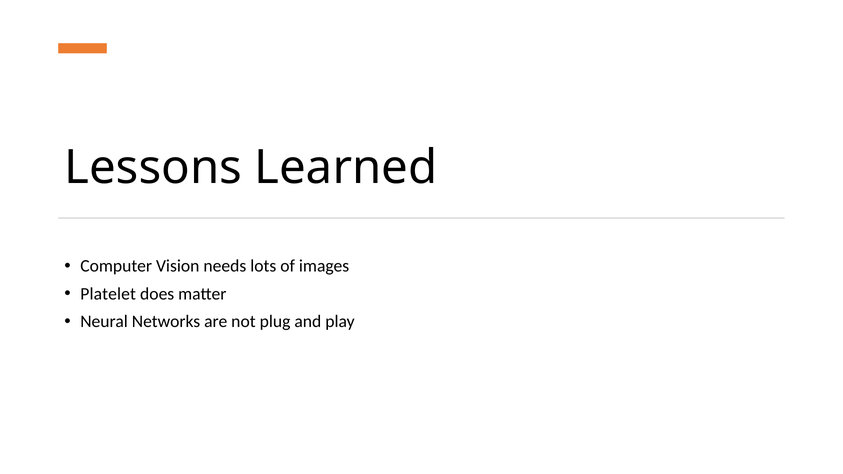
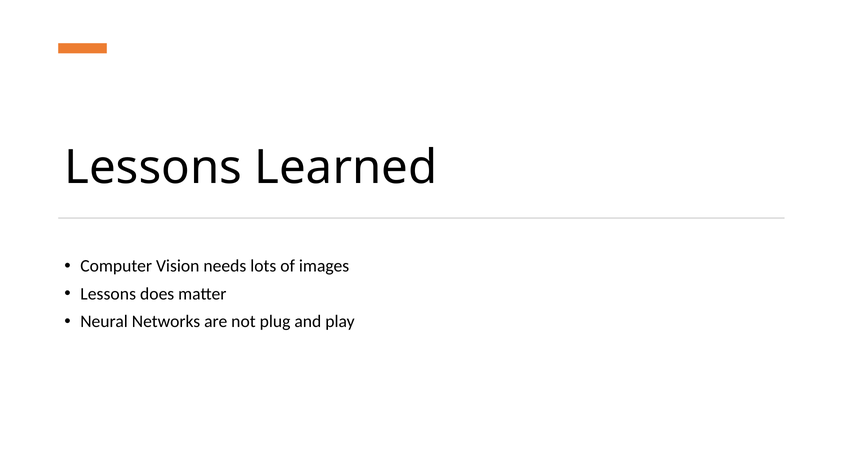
Platelet: Platelet -> Lessons (108, 294)
